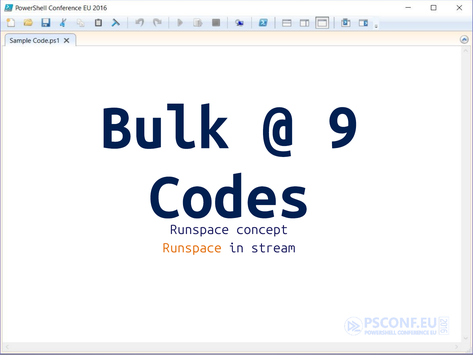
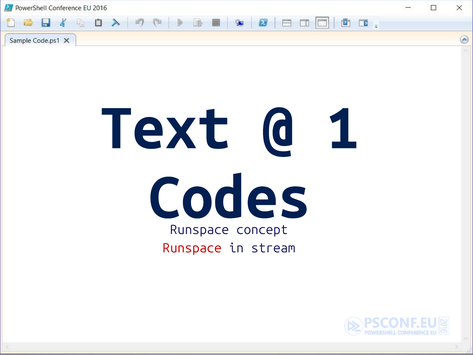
Bulk: Bulk -> Text (165, 129)
9: 9 -> 1 (343, 129)
Runspace colour: orange -> red (192, 248)
